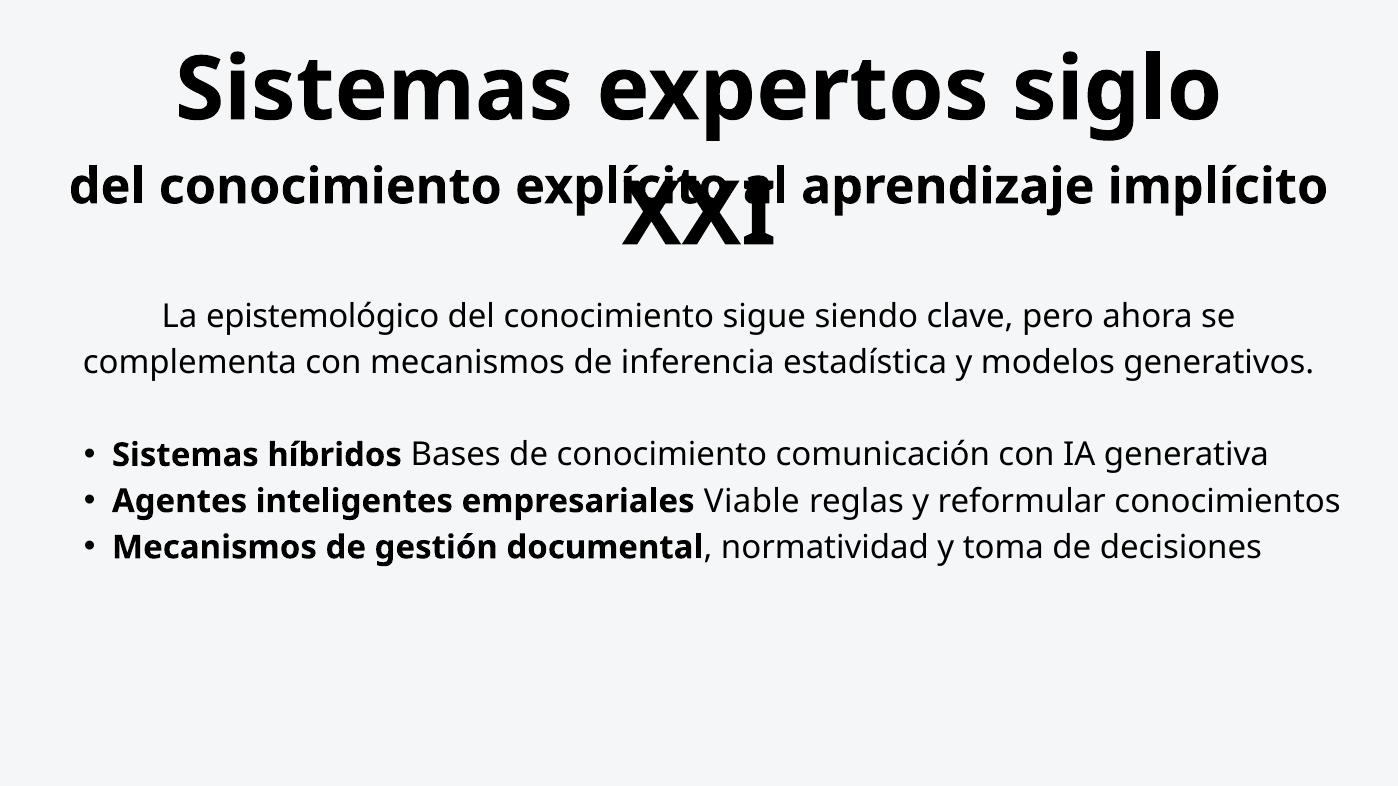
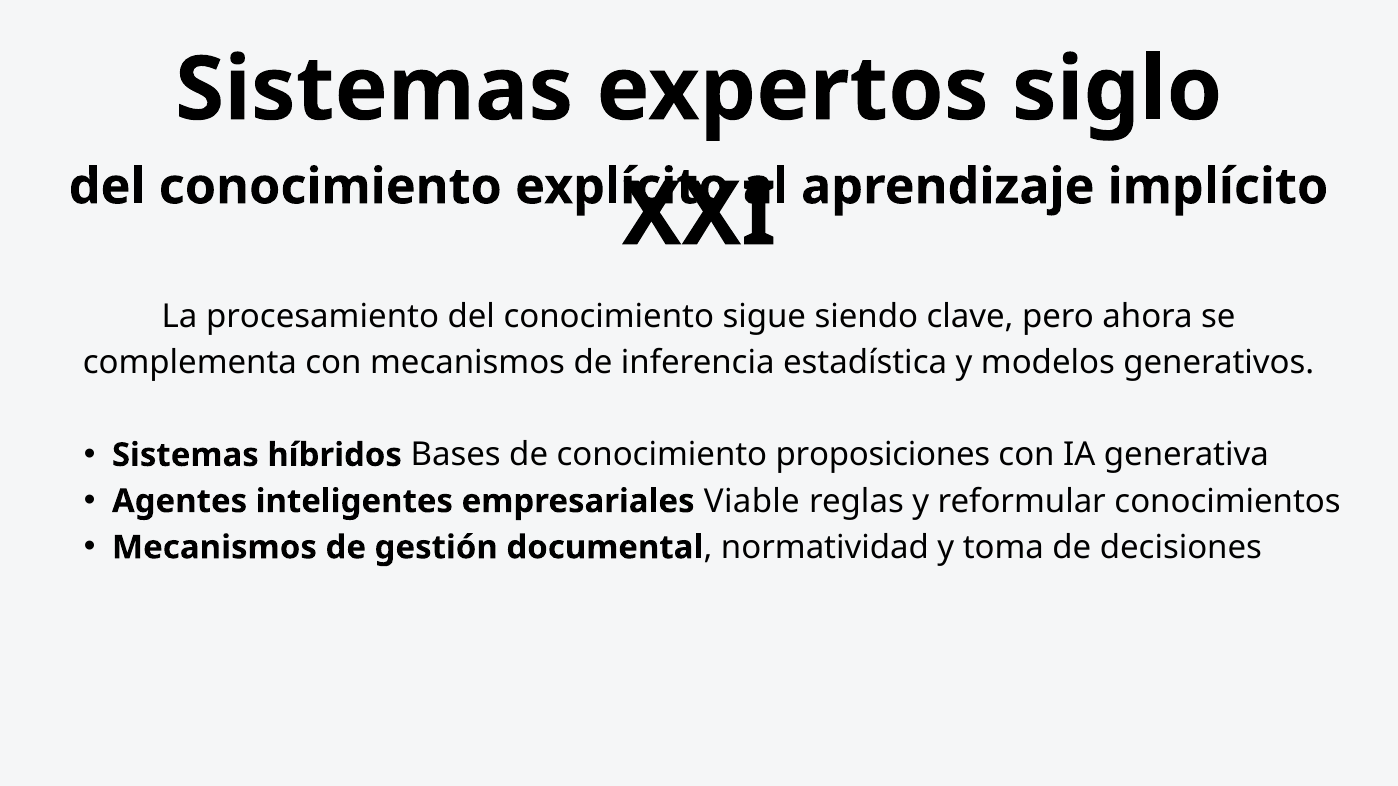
epistemológico: epistemológico -> procesamiento (323, 317)
comunicación: comunicación -> proposiciones (883, 455)
